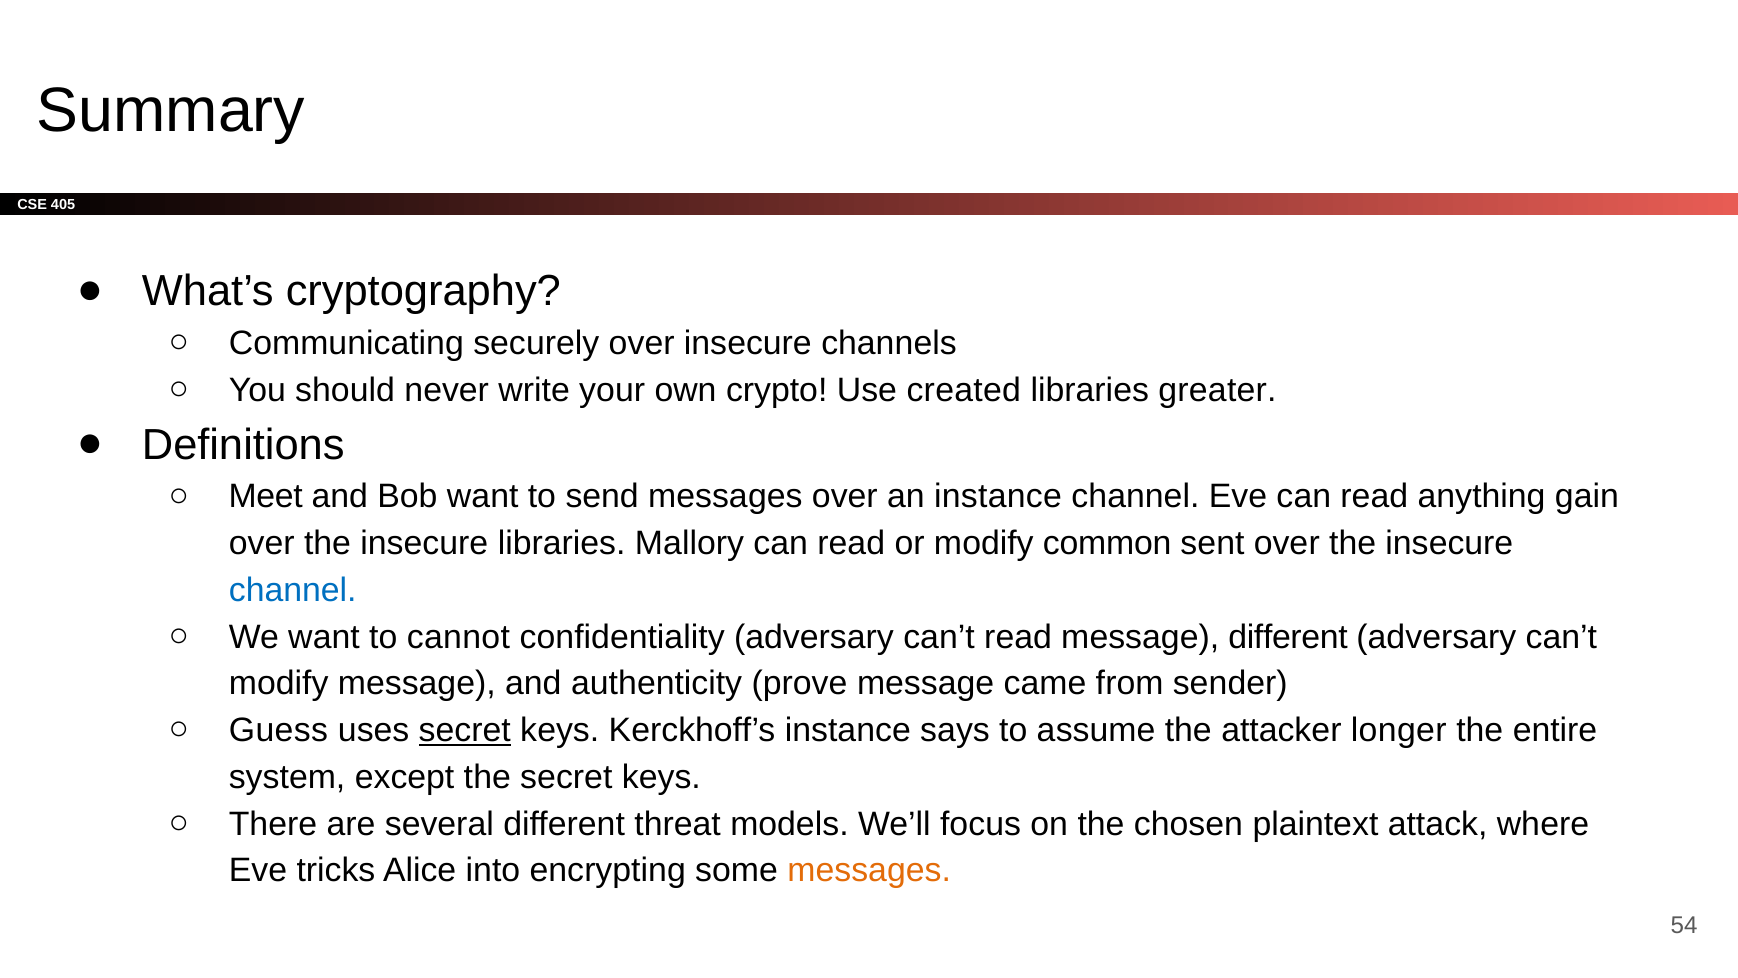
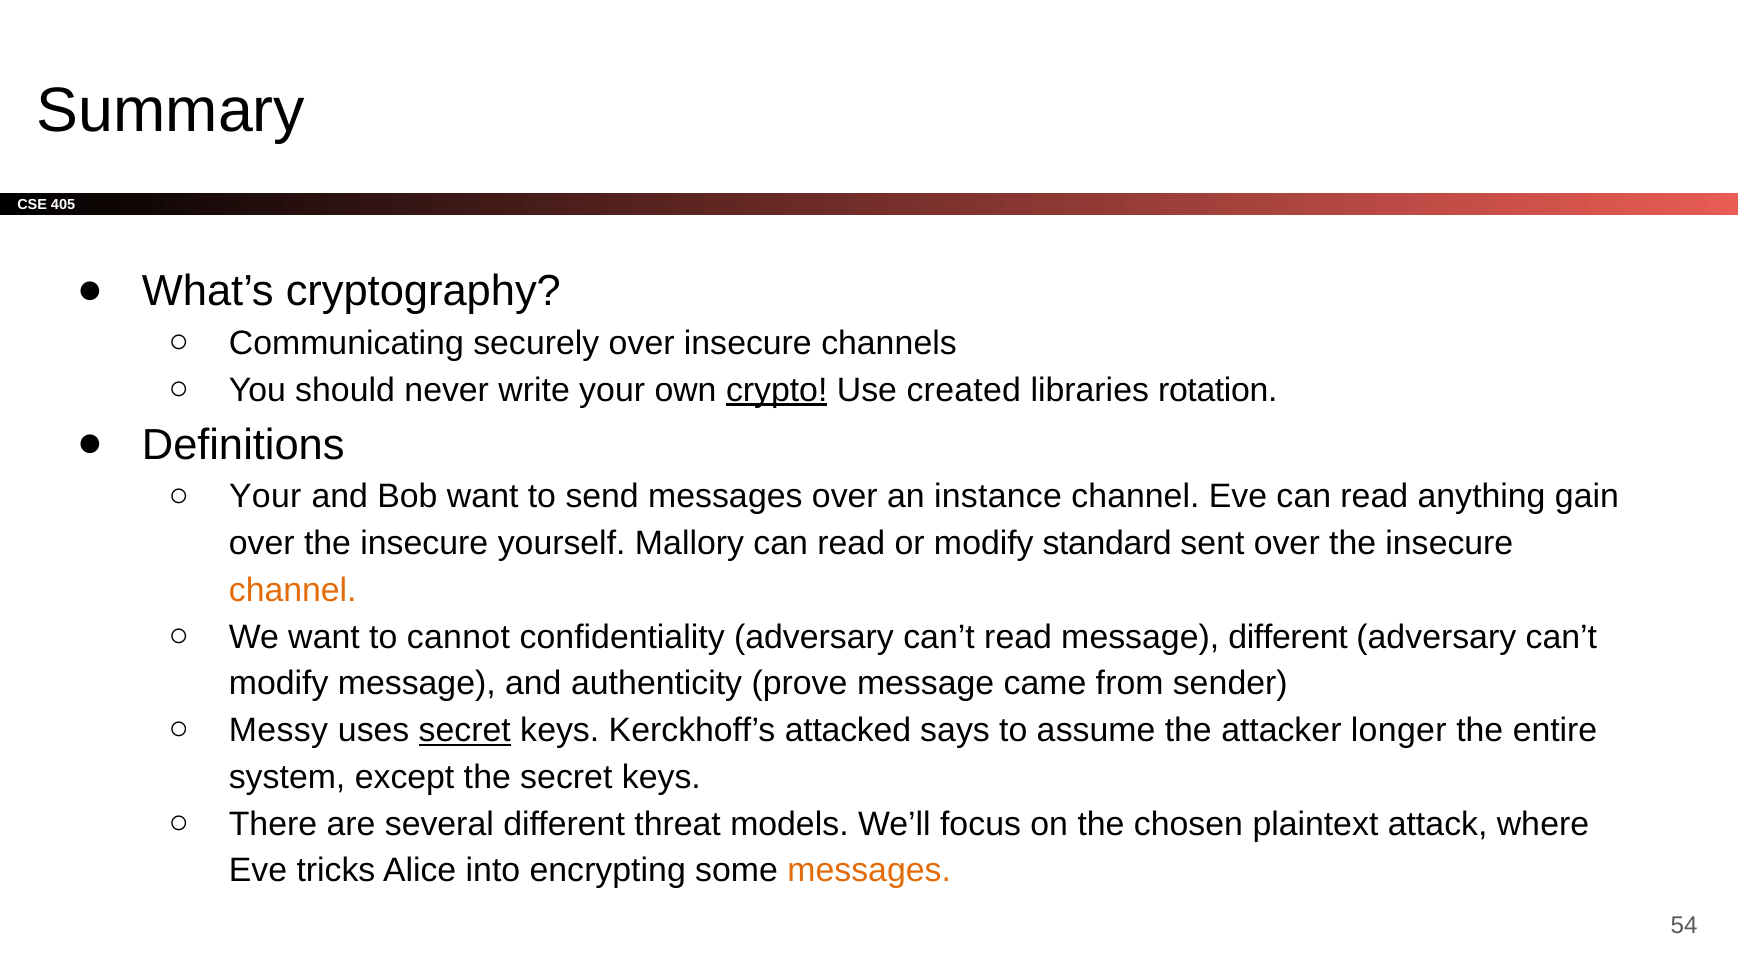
crypto underline: none -> present (777, 390)
greater: greater -> rotation (1218, 390)
Meet: Meet -> Your (265, 496)
insecure libraries: libraries -> yourself (562, 543)
common: common -> standard (1107, 543)
channel colour: blue -> orange (293, 590)
Guess: Guess -> Messy (278, 730)
Kerckhoff’s instance: instance -> attacked (848, 730)
